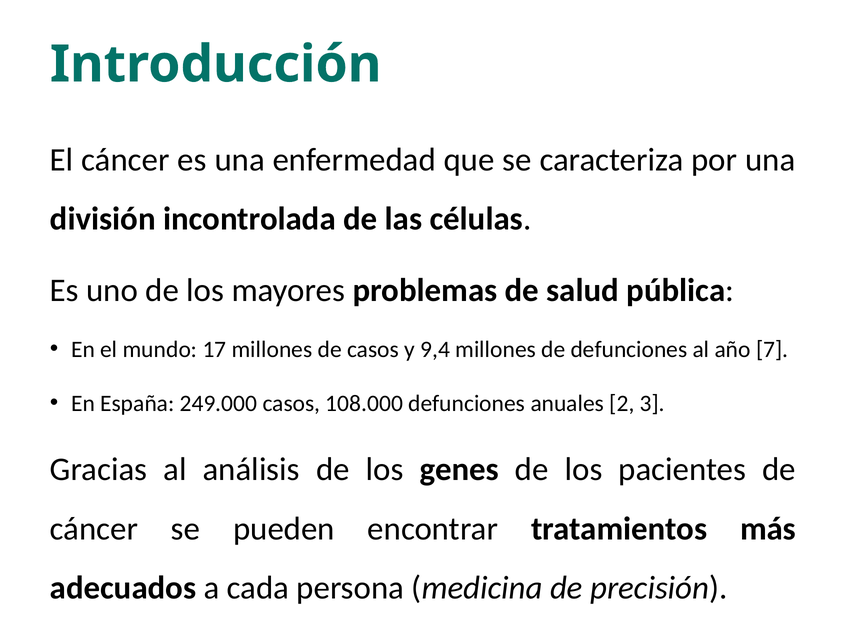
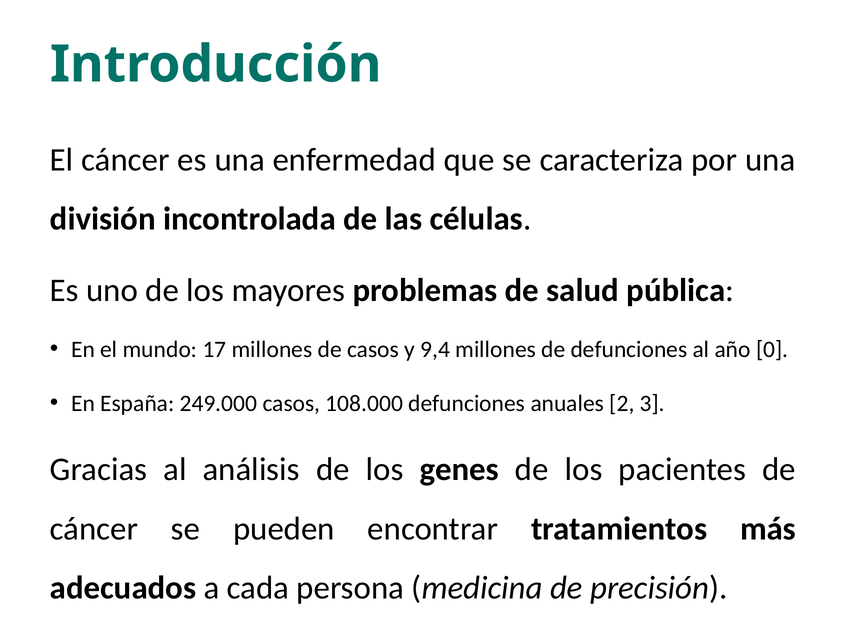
7: 7 -> 0 (772, 349)
